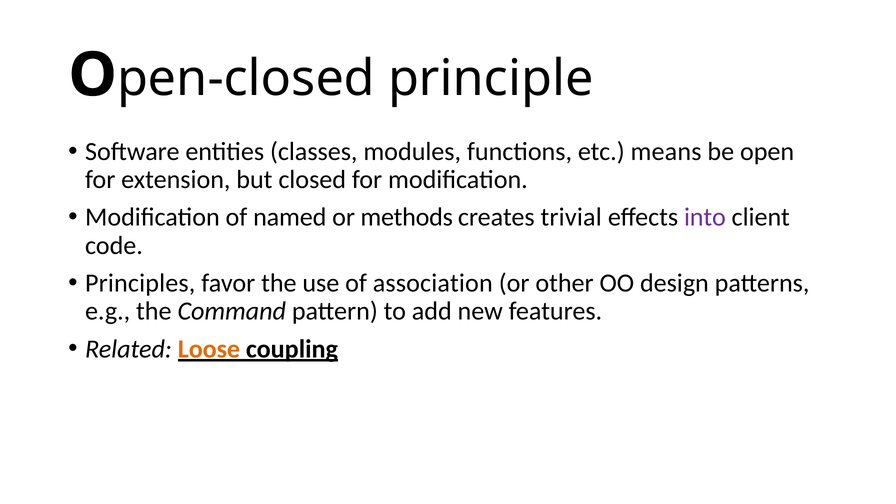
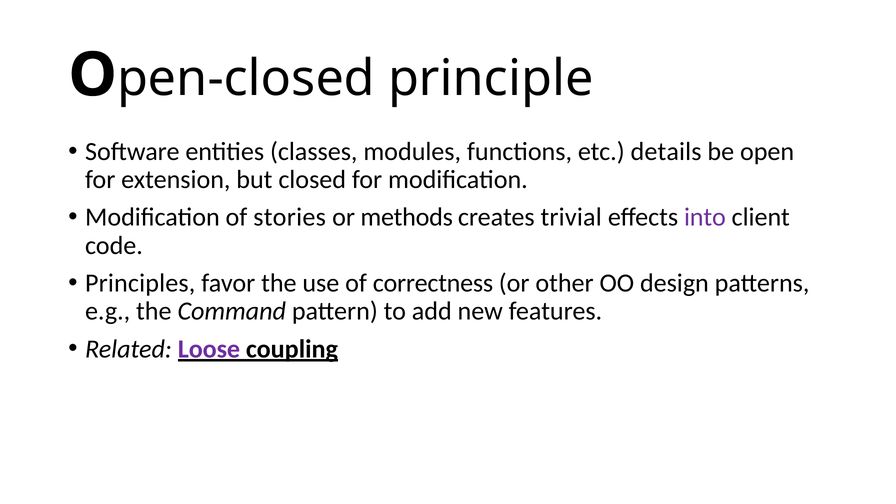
means: means -> details (666, 151)
named: named -> stories (290, 217)
association: association -> correctness (433, 283)
Loose colour: orange -> purple (209, 349)
